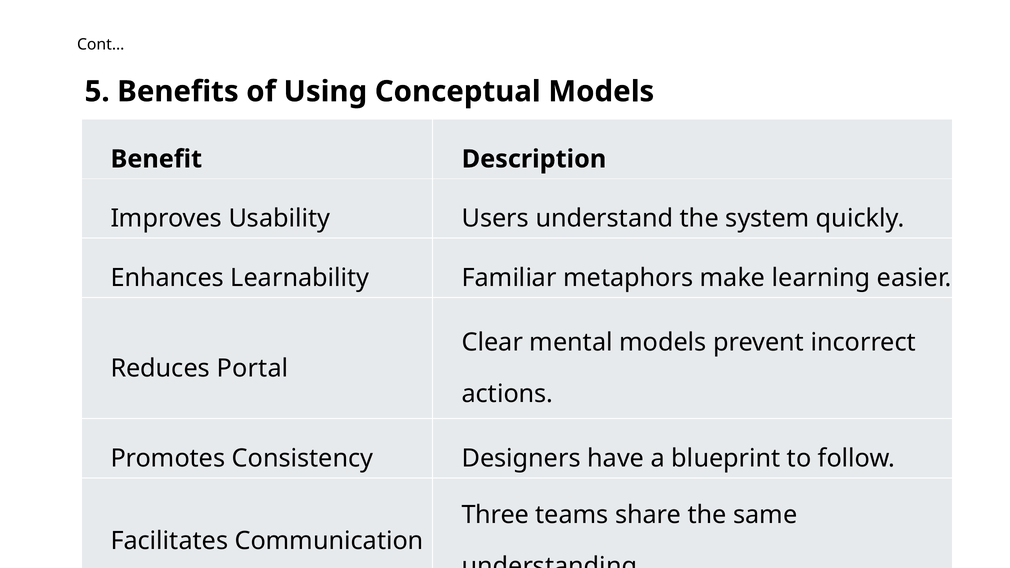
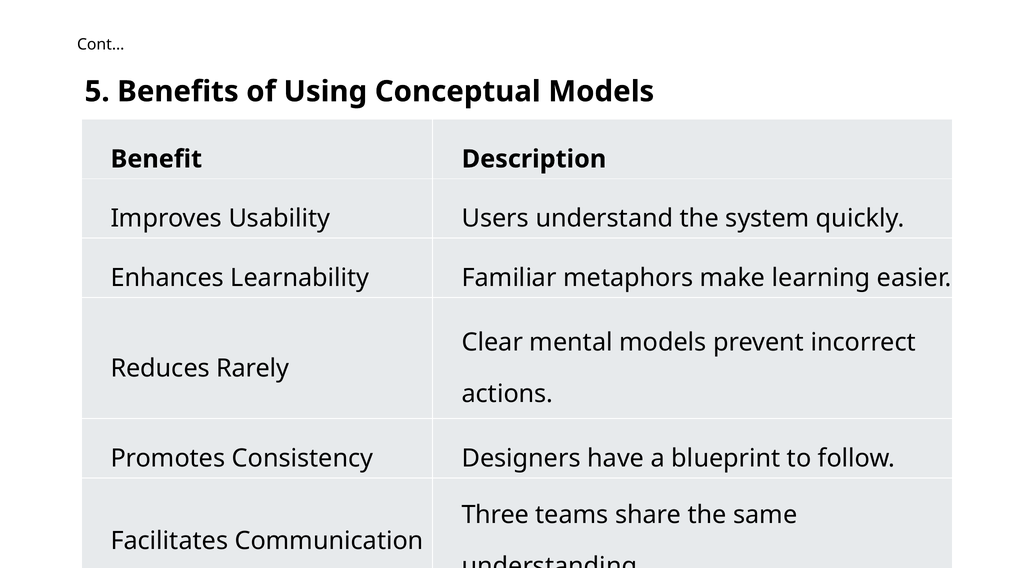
Portal: Portal -> Rarely (253, 368)
